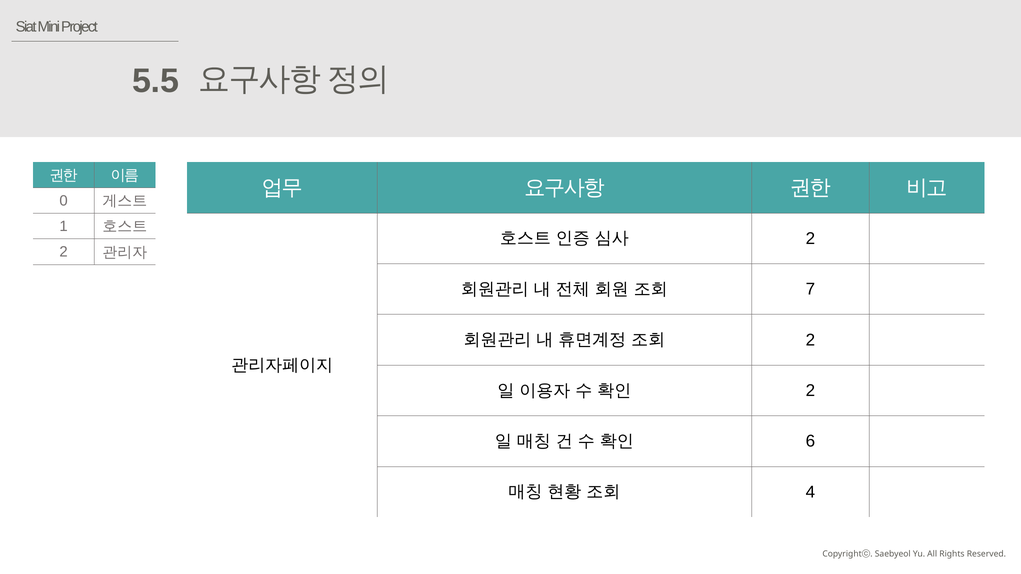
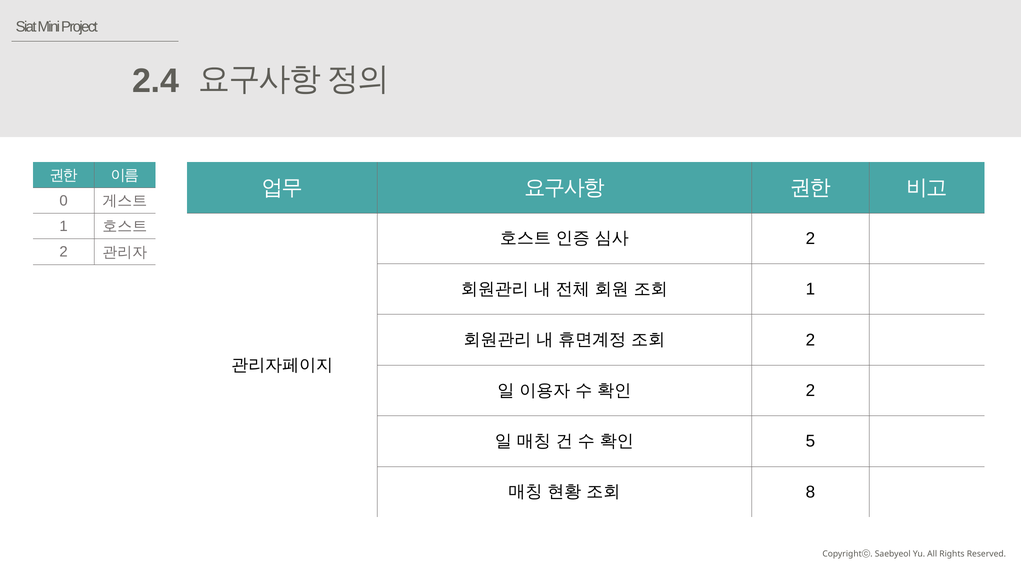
5.5: 5.5 -> 2.4 (156, 81)
7: 7 -> 1 (810, 289)
6: 6 -> 5 (810, 442)
4: 4 -> 8 (810, 492)
